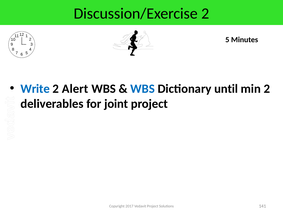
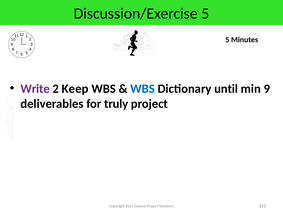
Discussion/Exercise 2: 2 -> 5 (205, 14)
Write colour: blue -> purple (35, 89)
Alert: Alert -> Keep (75, 89)
min 2: 2 -> 9 (267, 89)
joint: joint -> truly (116, 104)
